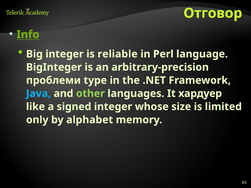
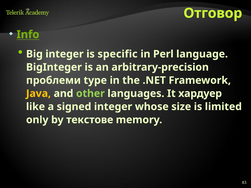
reliable: reliable -> specific (118, 54)
Java colour: light blue -> yellow (39, 94)
alphabet: alphabet -> текстове (90, 120)
